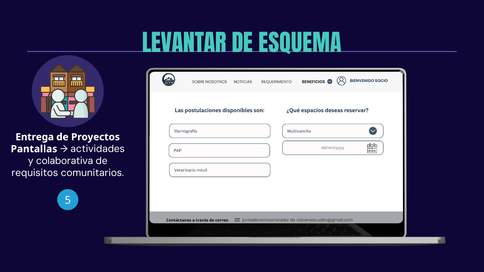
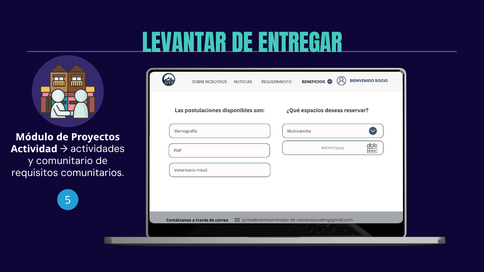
ESQUEMA: ESQUEMA -> ENTREGAR (300, 44)
Entrega: Entrega -> Módulo (35, 137)
Pantallas: Pantallas -> Actividad (34, 149)
colaborativa: colaborativa -> comunitario (65, 161)
